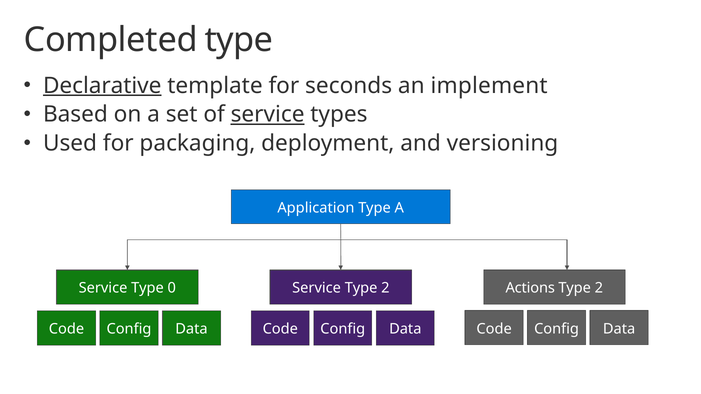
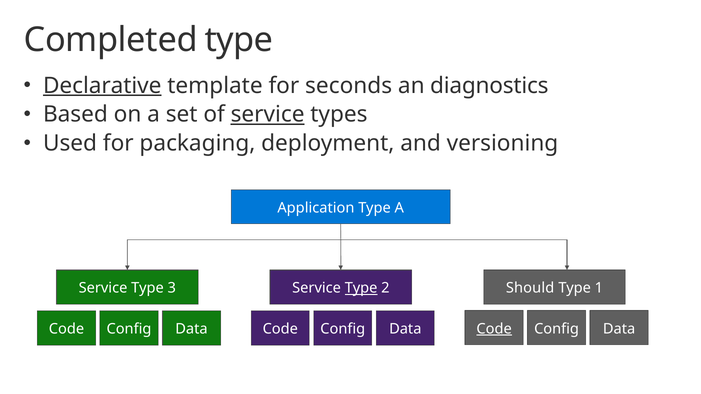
implement: implement -> diagnostics (489, 86)
0: 0 -> 3 (172, 288)
Type underline: none -> present (361, 288)
Actions: Actions -> Should (530, 288)
2: 2 -> 1 (599, 288)
Code underline: none -> present (494, 329)
